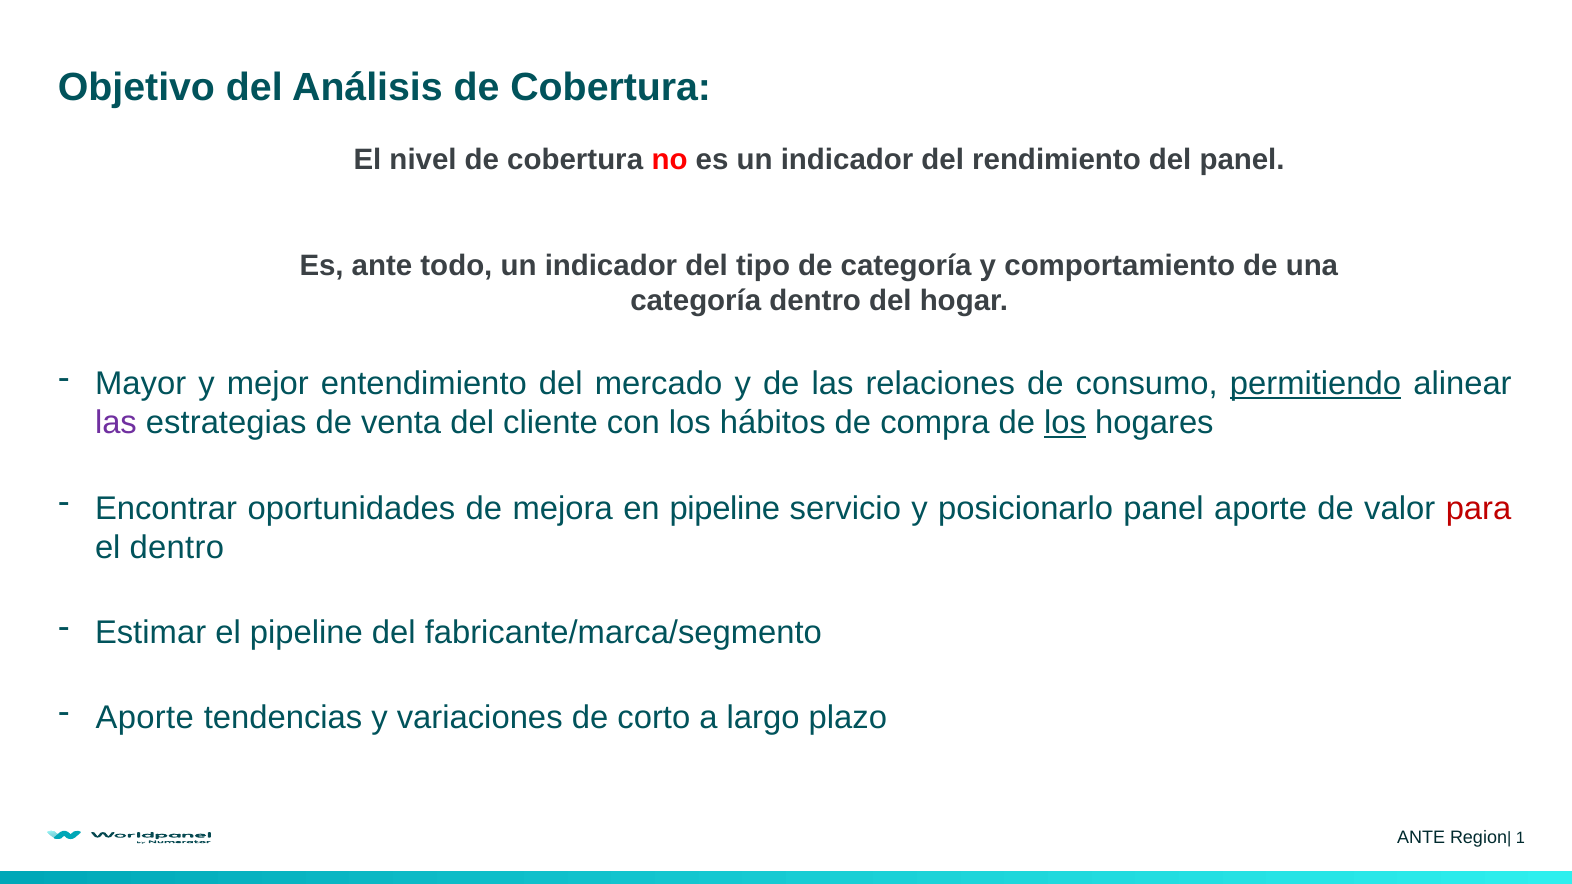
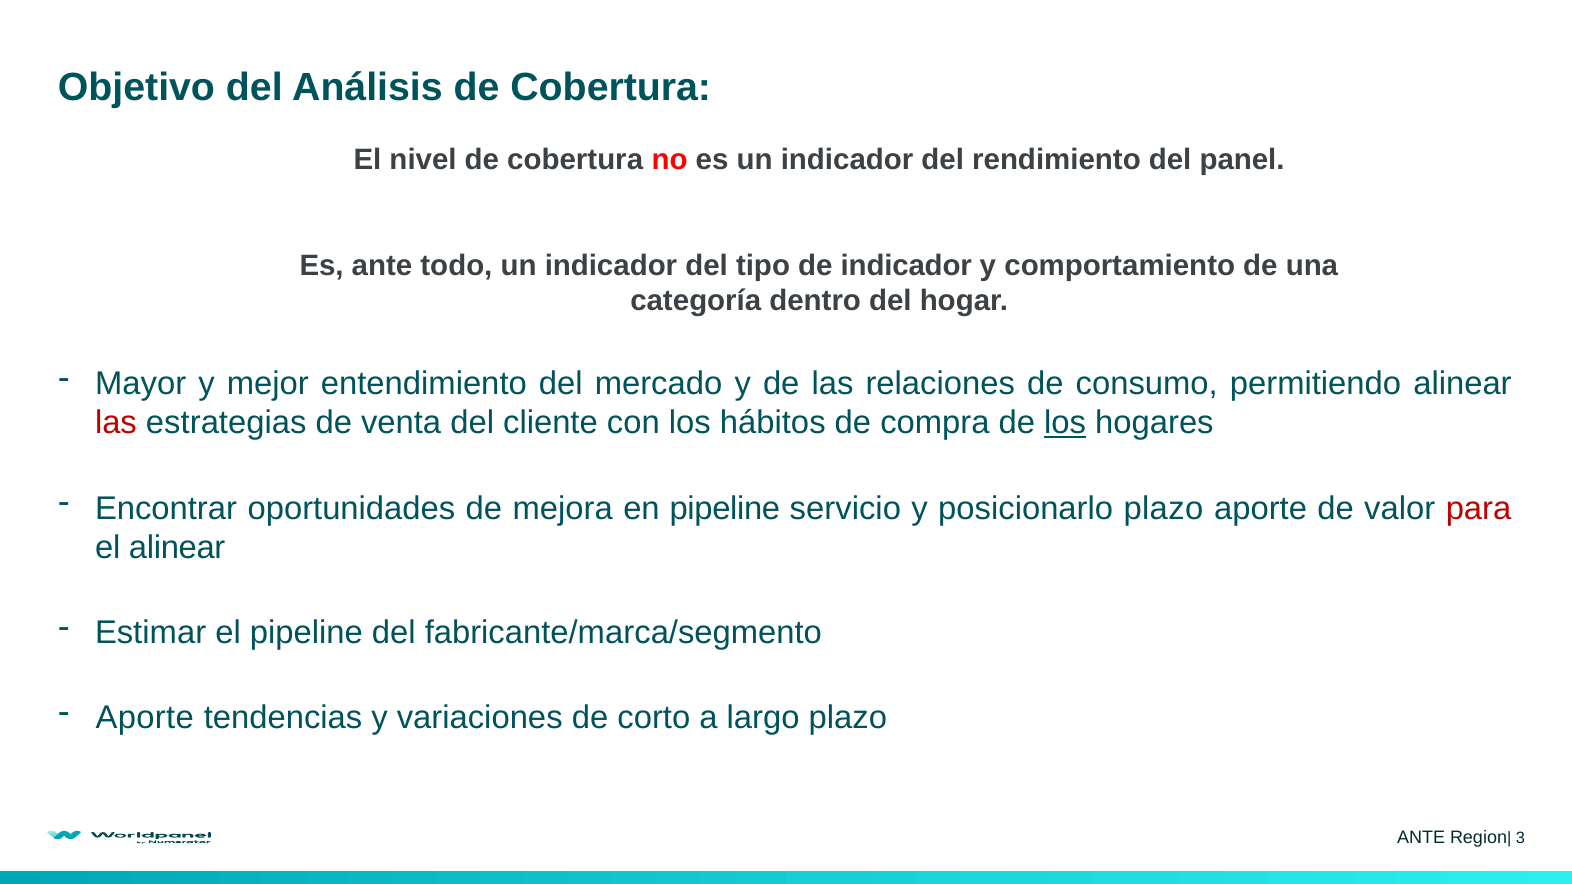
de categoría: categoría -> indicador (906, 265)
permitiendo underline: present -> none (1315, 384)
las colour: purple -> red (116, 423)
posicionarlo panel: panel -> plazo (1163, 508)
el dentro: dentro -> alinear (177, 548)
1: 1 -> 3 (1520, 838)
